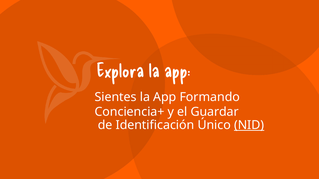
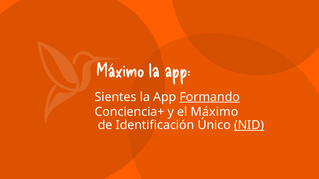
Explora: Explora -> Máximo (120, 71)
Formando underline: none -> present (210, 97)
el Guardar: Guardar -> Máximo (215, 112)
